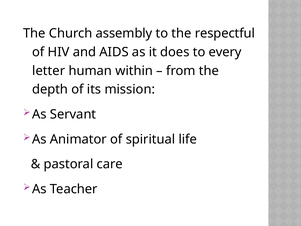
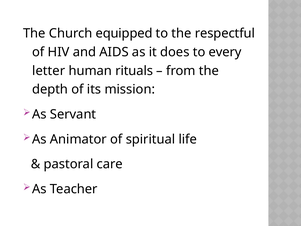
assembly: assembly -> equipped (124, 33)
within: within -> rituals (134, 71)
